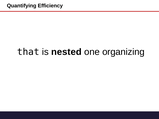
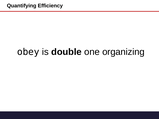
that: that -> obey (28, 52)
nested: nested -> double (66, 52)
